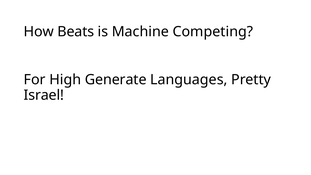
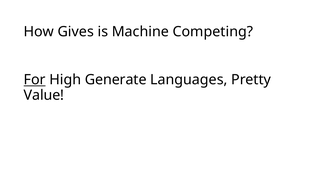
Beats: Beats -> Gives (76, 32)
For underline: none -> present (35, 80)
Israel: Israel -> Value (44, 95)
